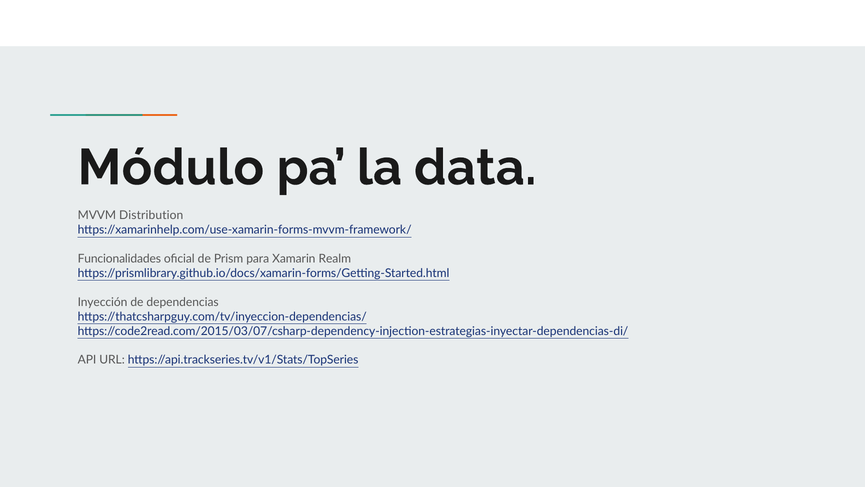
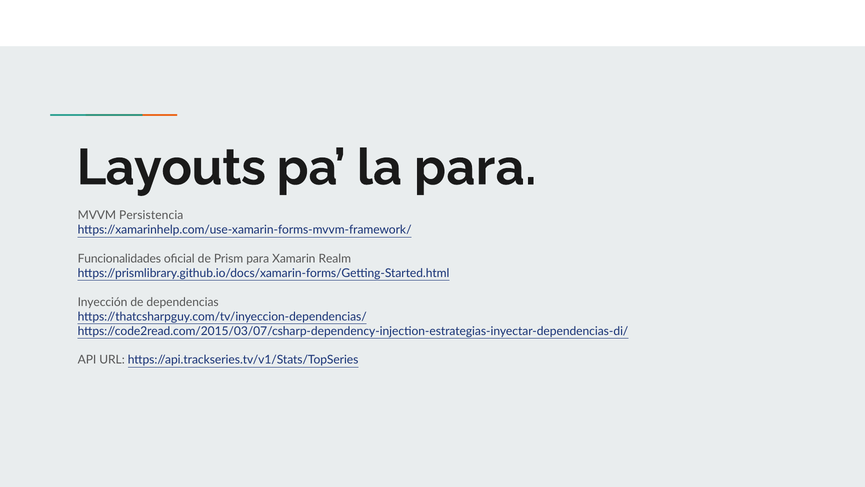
Módulo: Módulo -> Layouts (171, 168)
la data: data -> para (475, 168)
Distribution: Distribution -> Persistencia (151, 215)
